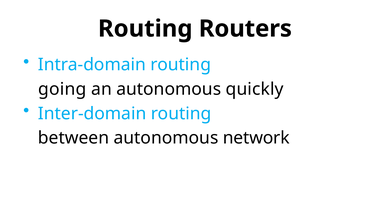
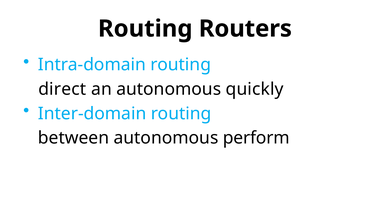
going: going -> direct (62, 89)
network: network -> perform (256, 138)
